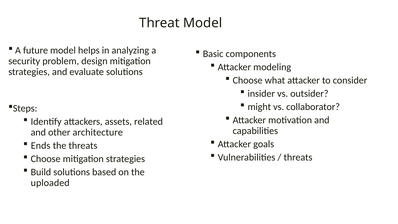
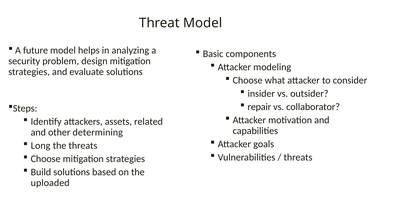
might: might -> repair (259, 107)
architecture: architecture -> determining (98, 132)
Ends: Ends -> Long (41, 145)
